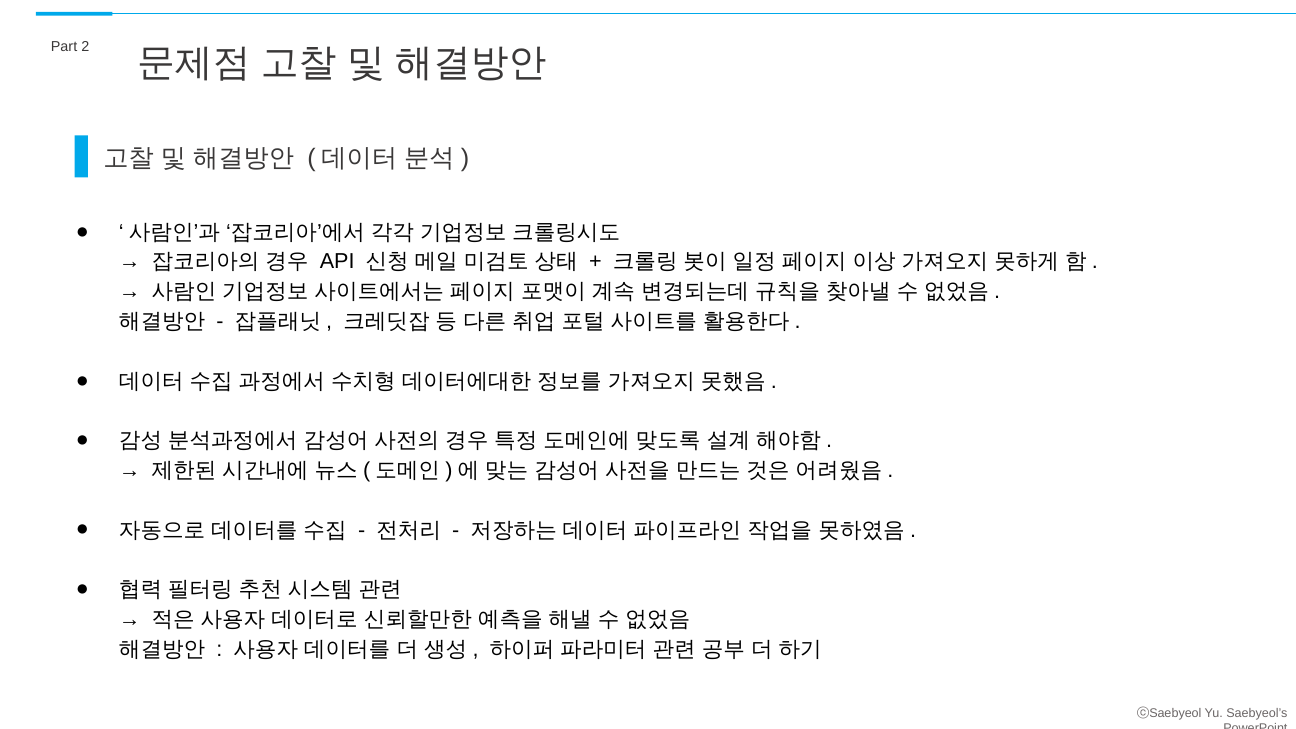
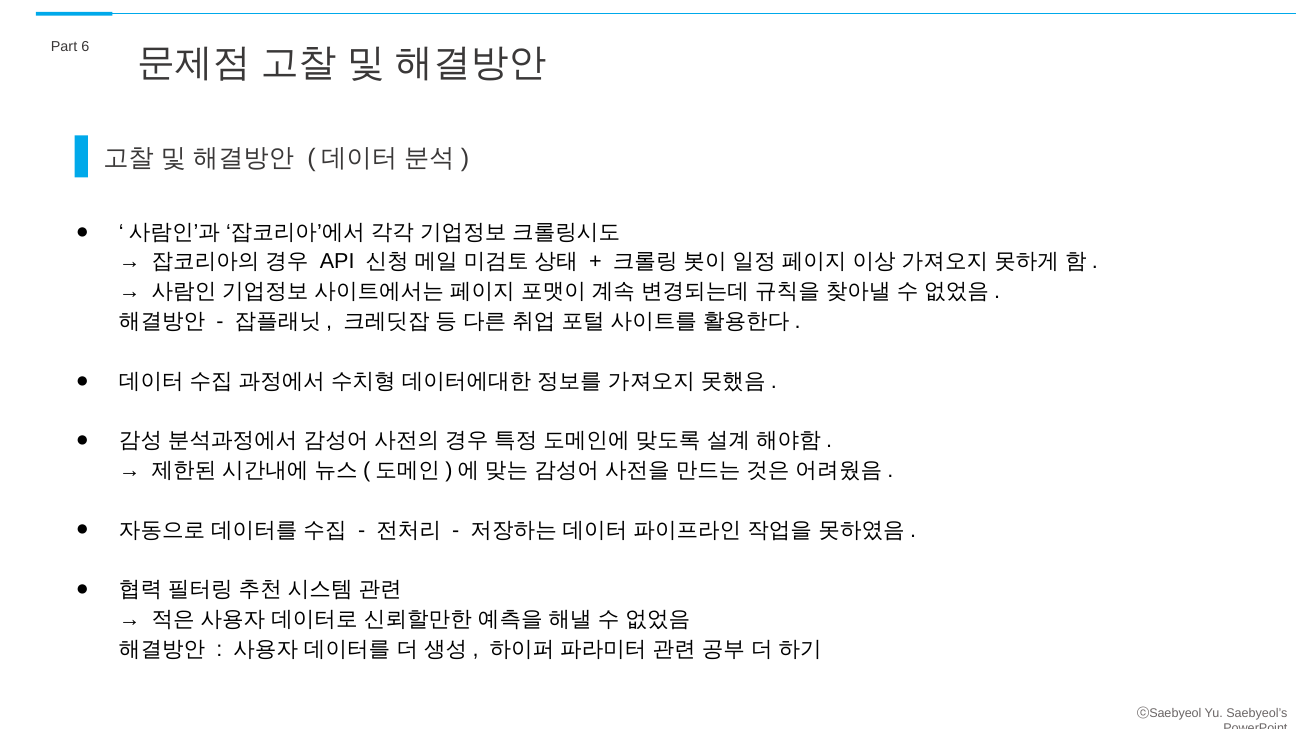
2: 2 -> 6 (85, 47)
